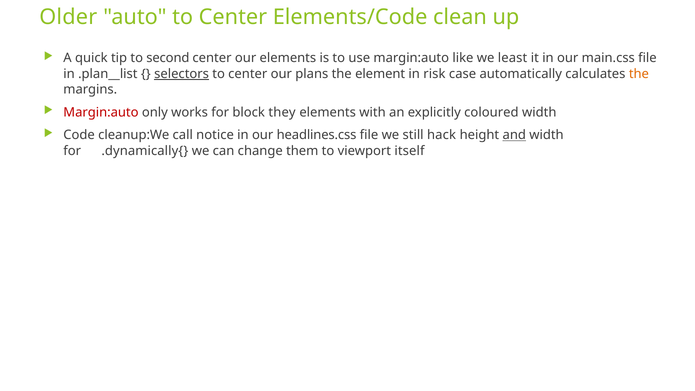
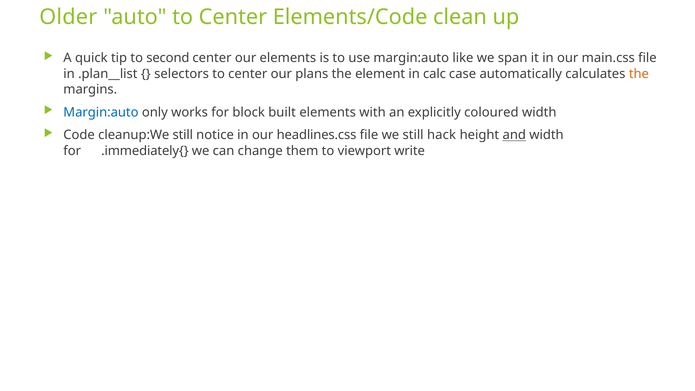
least: least -> span (513, 58)
selectors underline: present -> none (182, 74)
risk: risk -> calc (435, 74)
Margin:auto colour: red -> blue (101, 112)
they: they -> built (282, 112)
cleanup:We call: call -> still (183, 135)
.dynamically{: .dynamically{ -> .immediately{ (145, 151)
itself: itself -> write (410, 151)
